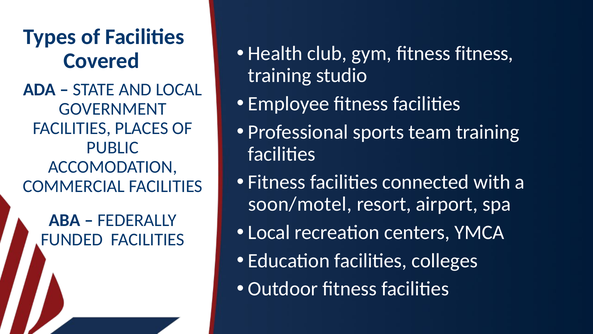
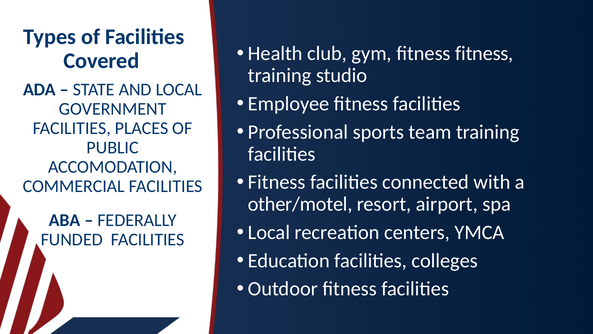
soon/motel: soon/motel -> other/motel (300, 204)
